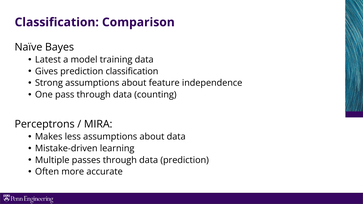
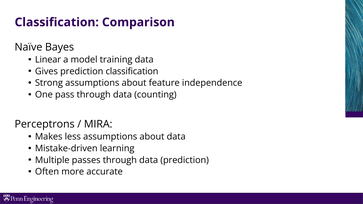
Latest: Latest -> Linear (48, 60)
